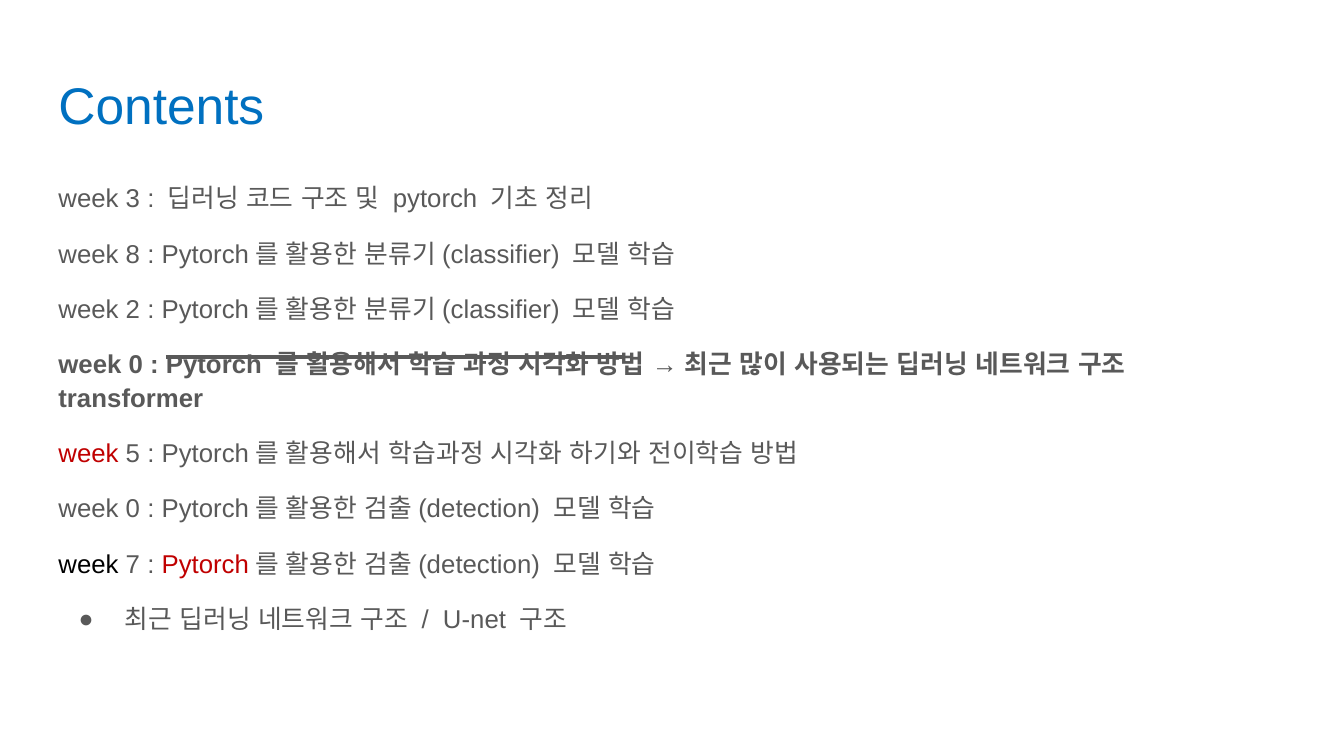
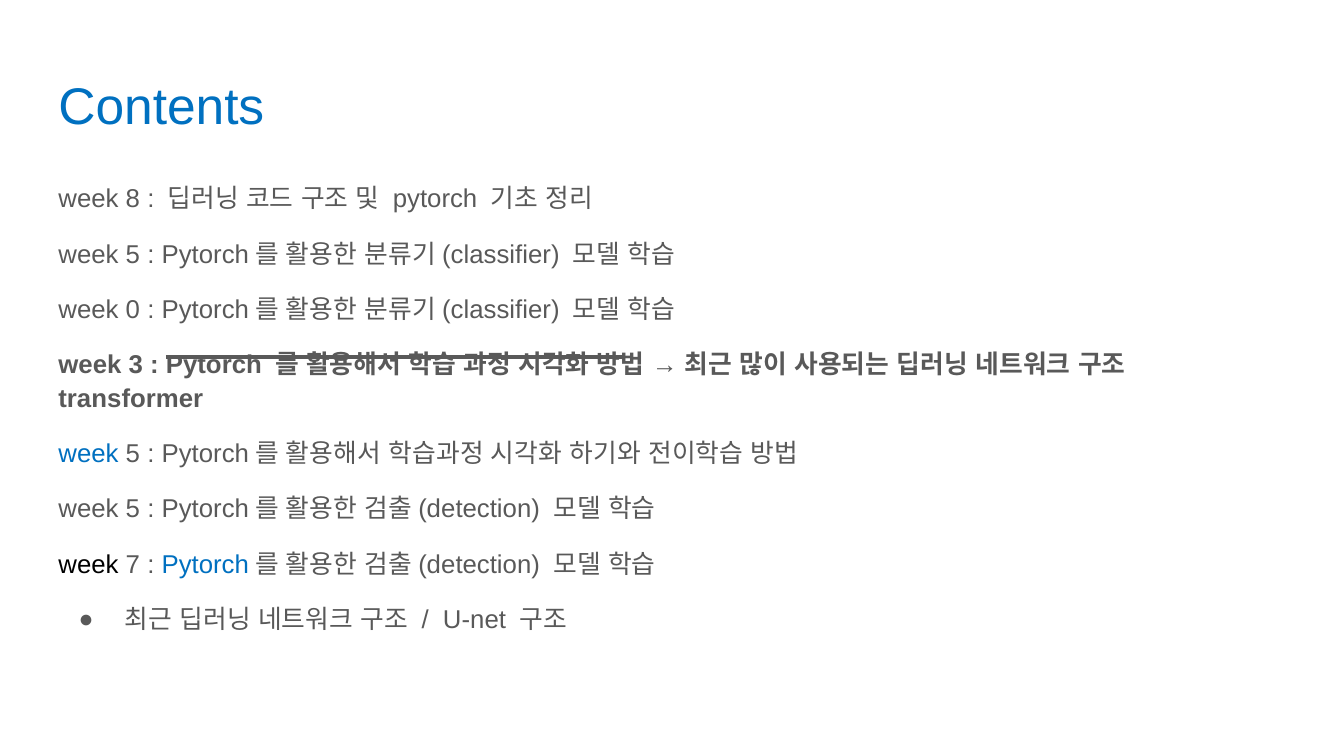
3: 3 -> 8 (133, 199)
8: 8 -> 5 (133, 255)
2: 2 -> 0 (133, 310)
0: 0 -> 3 (136, 366)
week colour: red -> blue (88, 454)
0: 0 -> 5 (133, 509)
Pytorch colour: red -> blue (205, 565)
